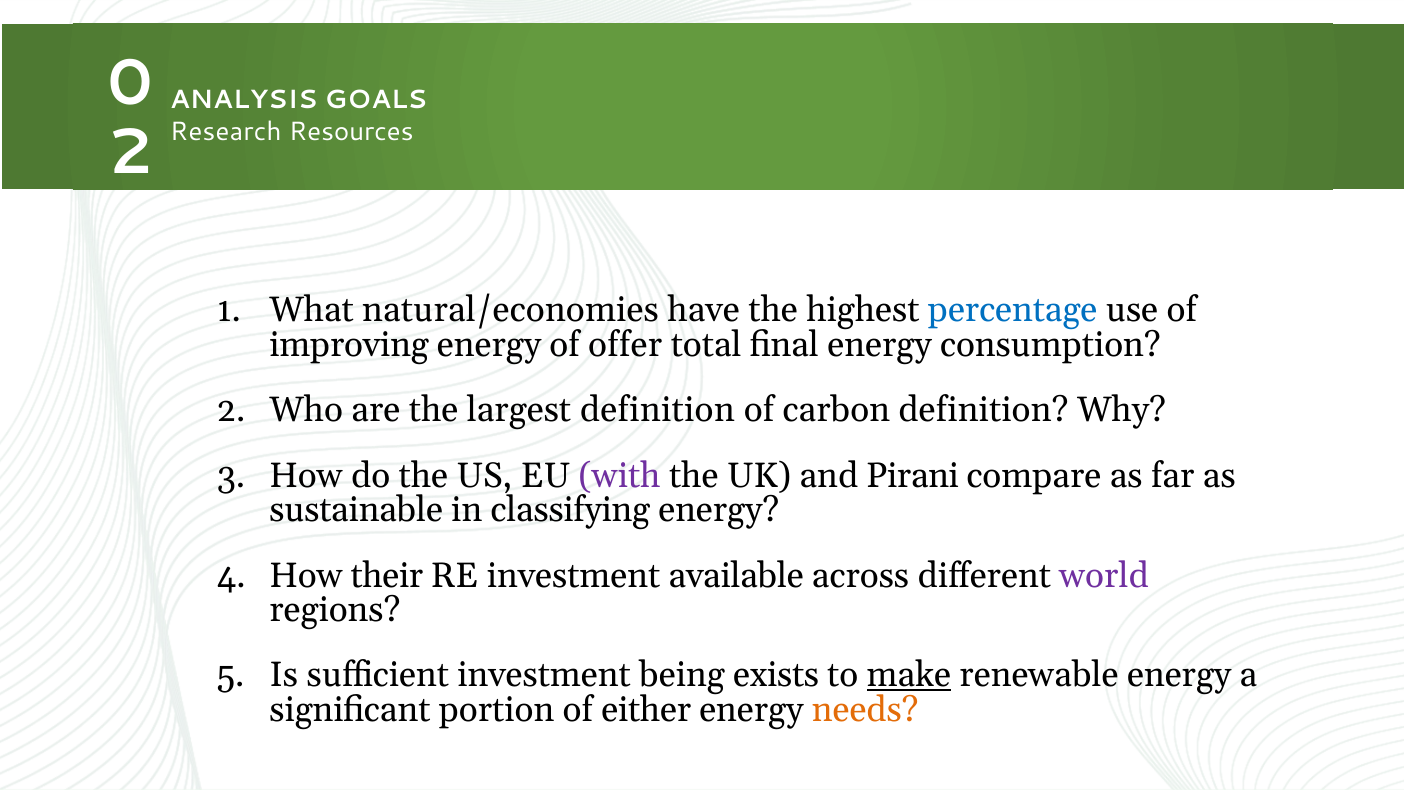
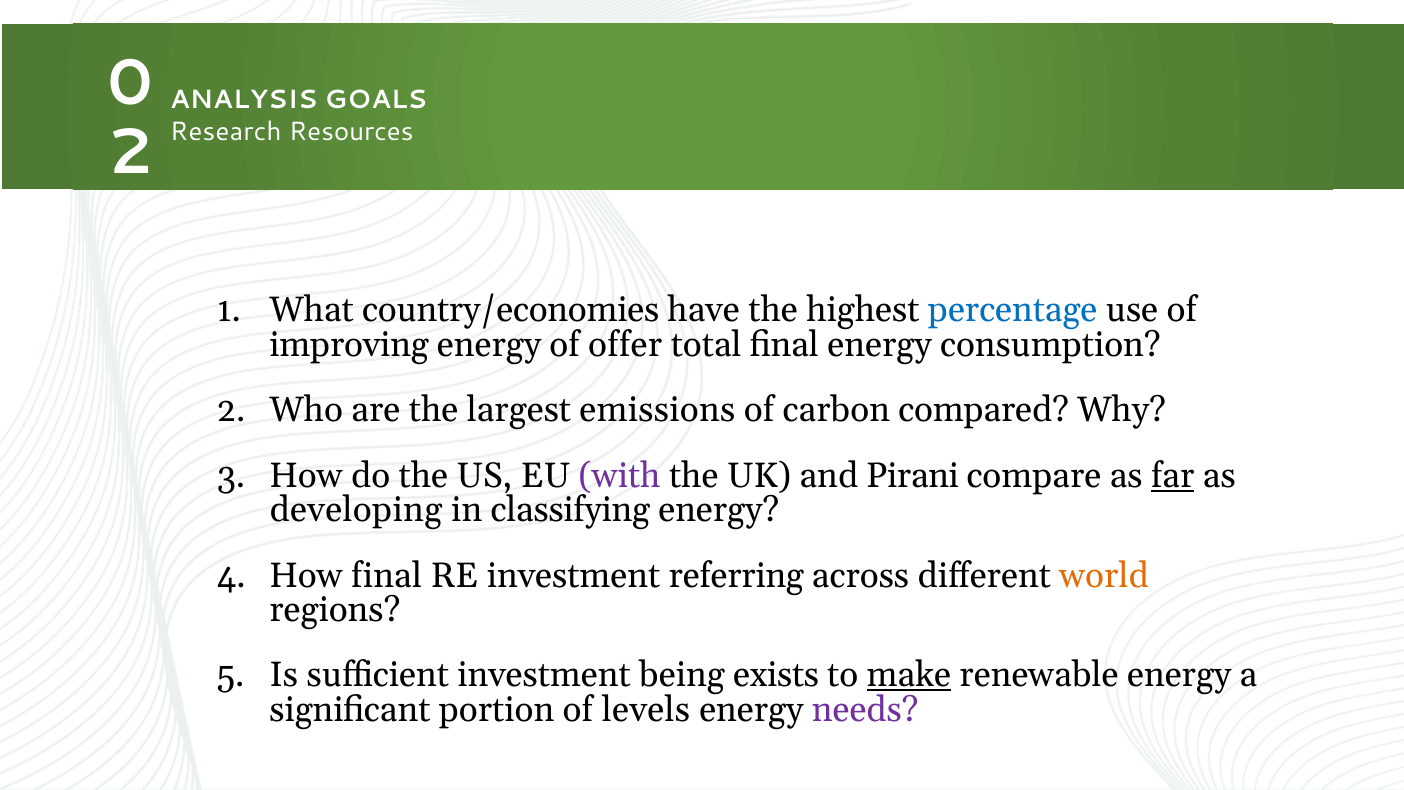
natural/economies: natural/economies -> country/economies (511, 310)
largest definition: definition -> emissions (657, 410)
carbon definition: definition -> compared (984, 410)
far underline: none -> present (1173, 476)
sustainable: sustainable -> developing (356, 510)
How their: their -> final (387, 575)
available: available -> referring (736, 575)
world colour: purple -> orange (1104, 575)
either: either -> levels (646, 709)
needs colour: orange -> purple (865, 709)
